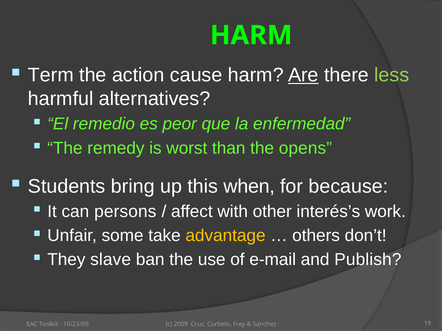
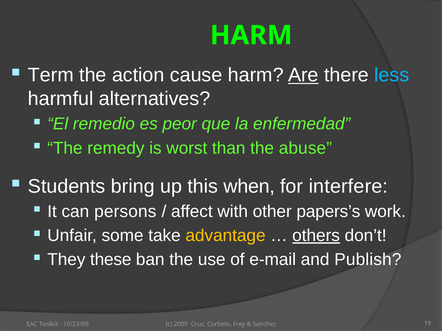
less colour: light green -> light blue (392, 75)
opens: opens -> abuse (305, 148)
because: because -> interfere (348, 187)
interés’s: interés’s -> papers’s (328, 212)
others underline: none -> present (316, 236)
slave: slave -> these (111, 260)
